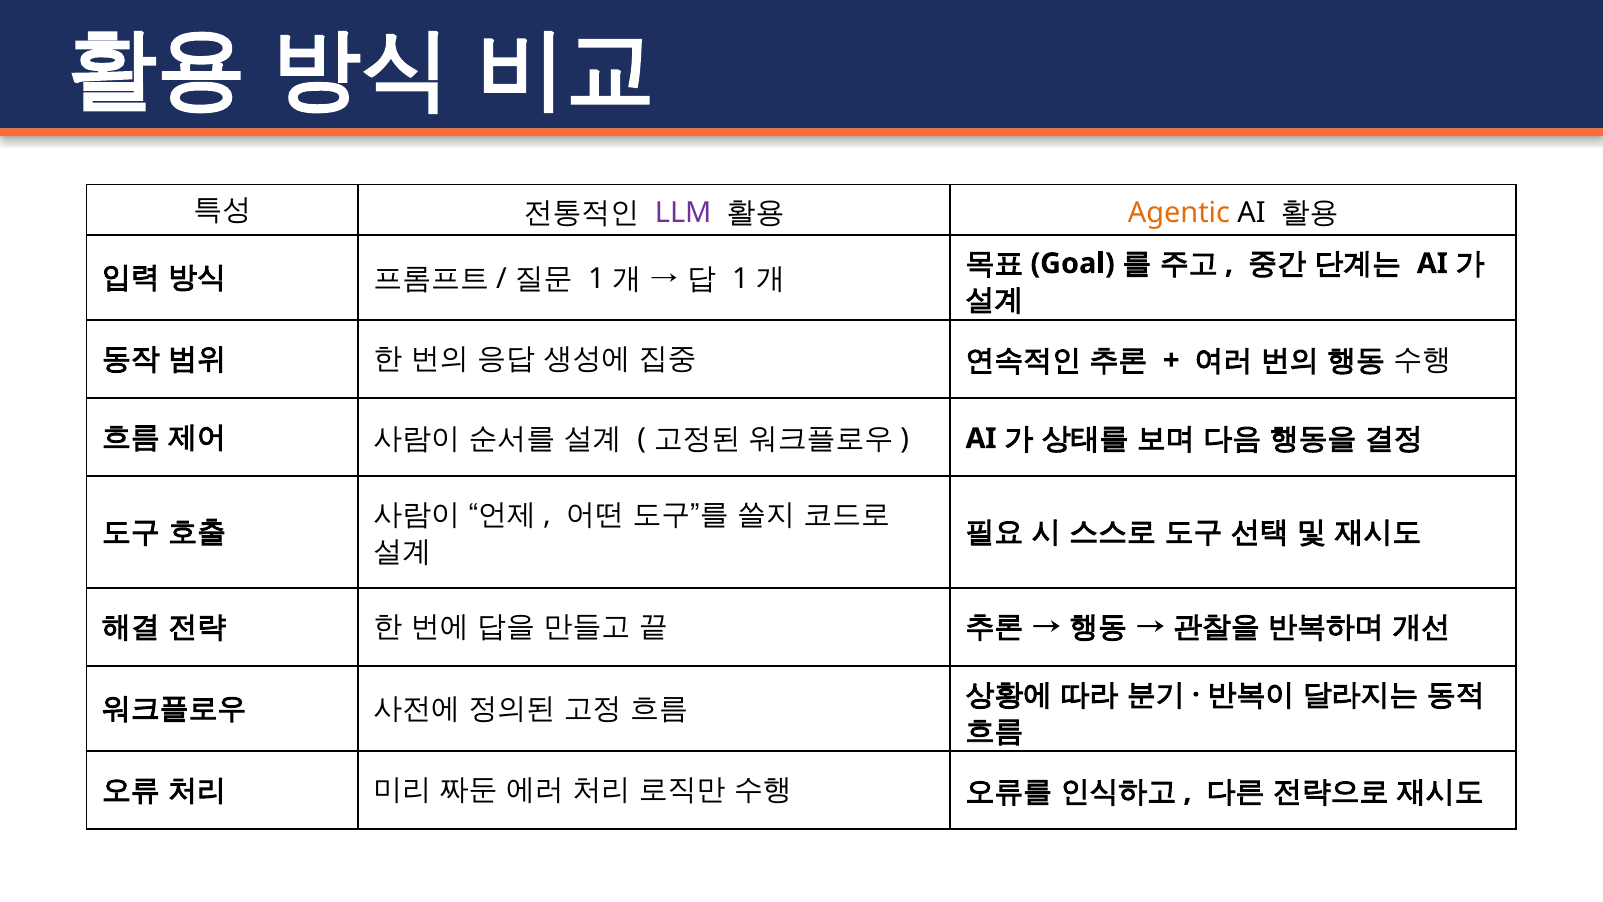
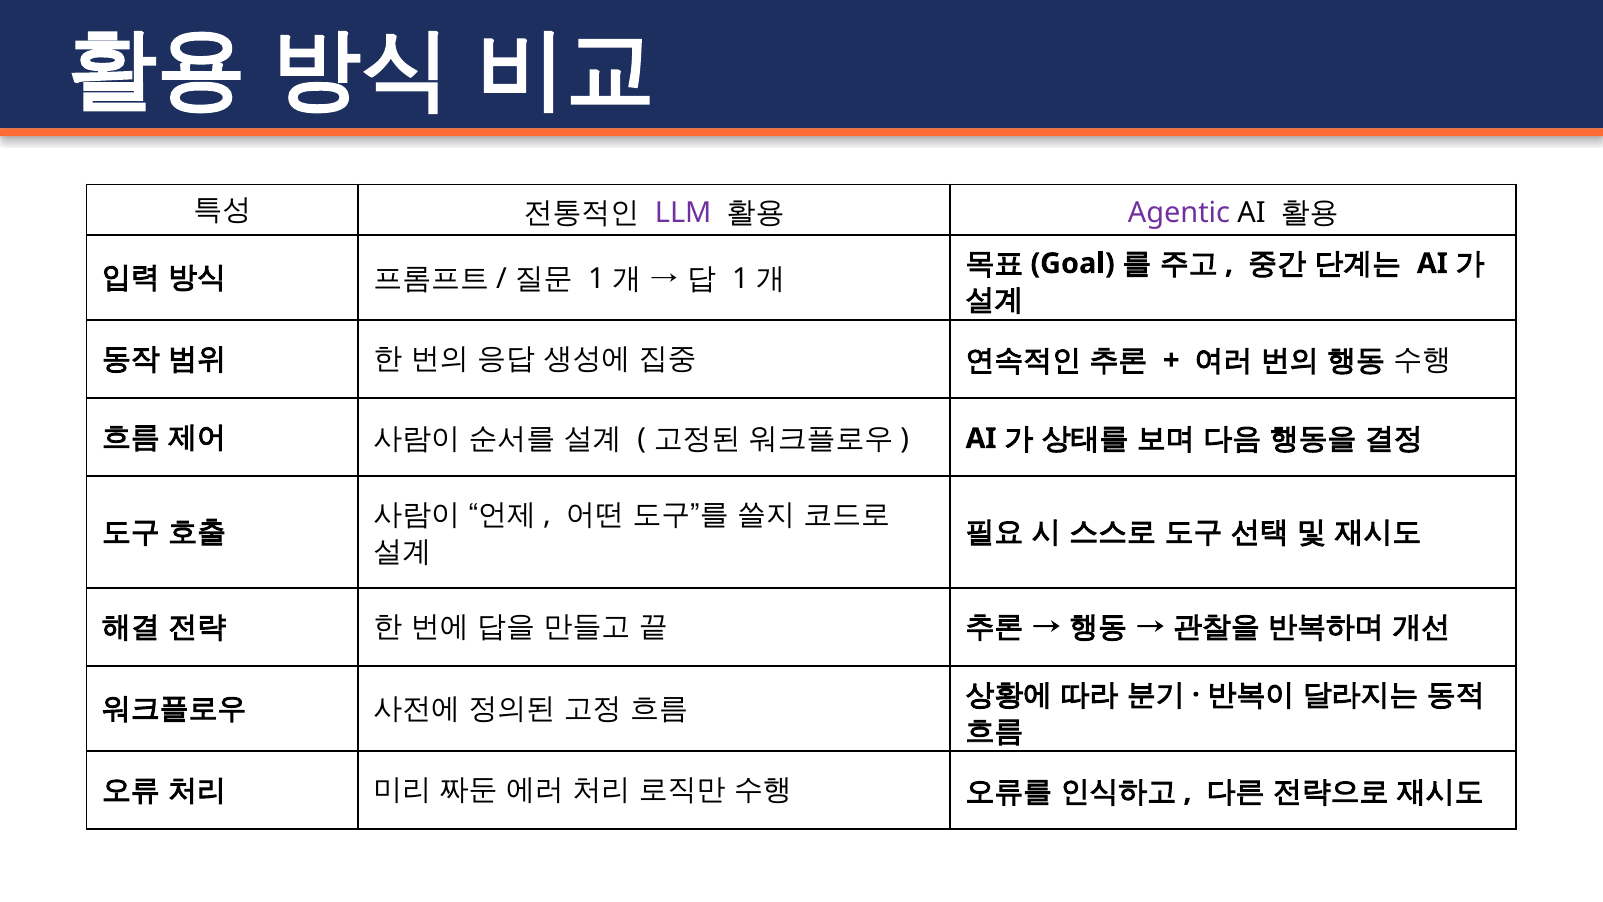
Agentic colour: orange -> purple (1179, 213)
